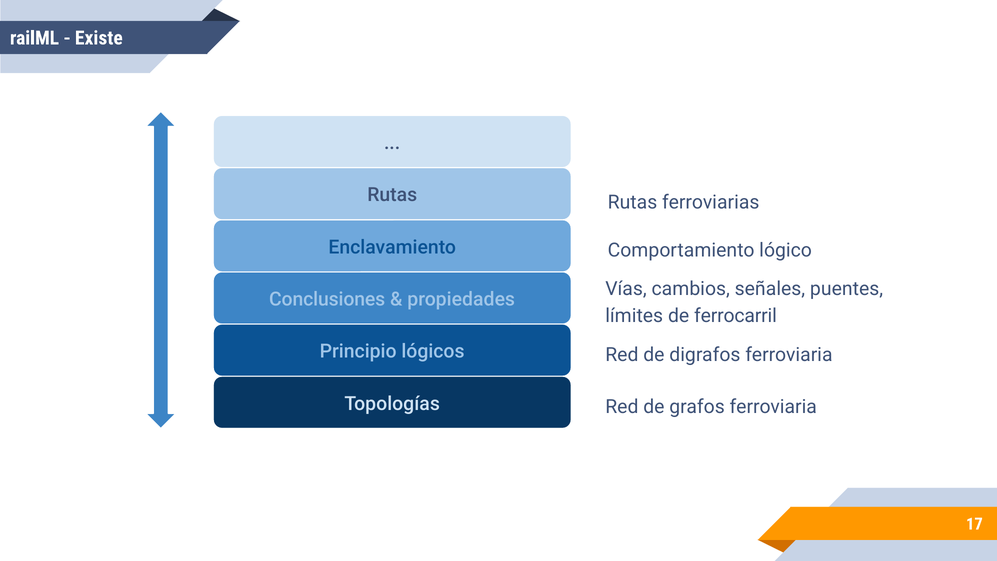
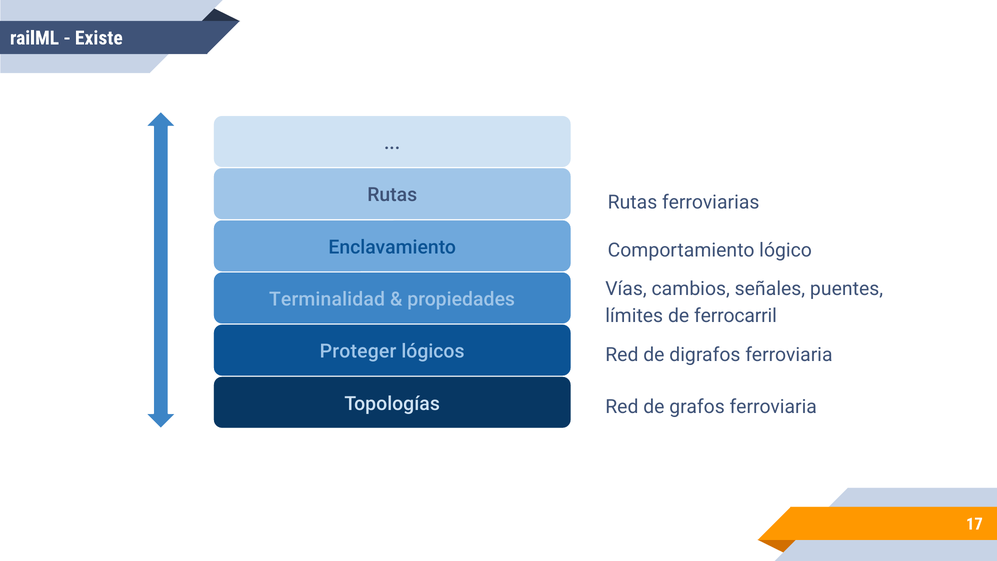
Conclusiones: Conclusiones -> Terminalidad (327, 299)
Principio: Principio -> Proteger (358, 351)
